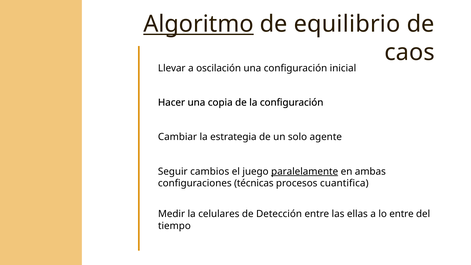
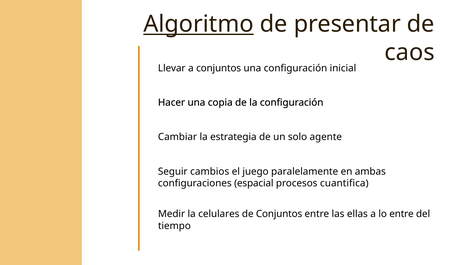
equilibrio: equilibrio -> presentar (347, 24)
a oscilación: oscilación -> conjuntos (219, 68)
paralelamente underline: present -> none (305, 171)
técnicas: técnicas -> espacial (254, 183)
de Detección: Detección -> Conjuntos (279, 214)
